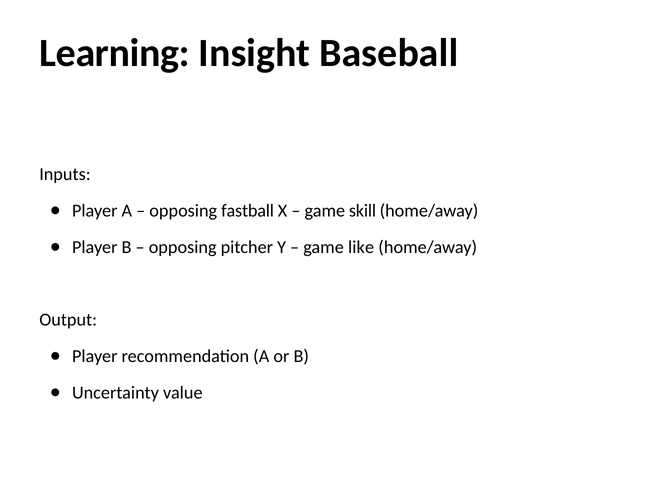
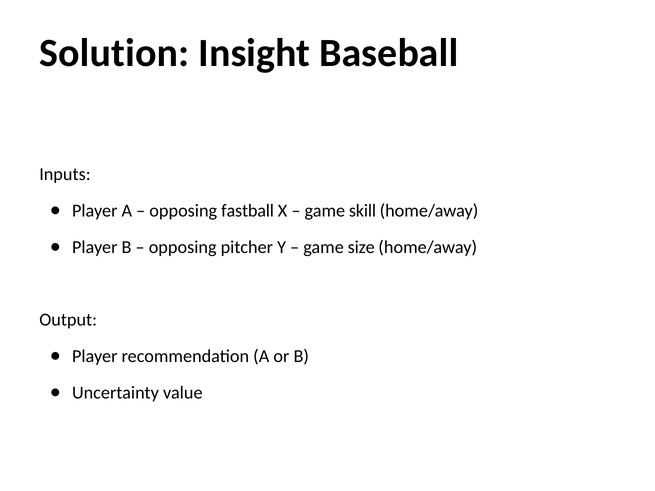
Learning: Learning -> Solution (114, 53)
like: like -> size (361, 247)
